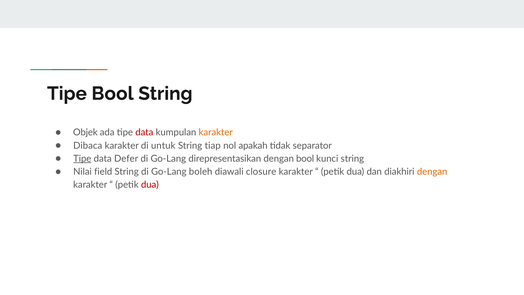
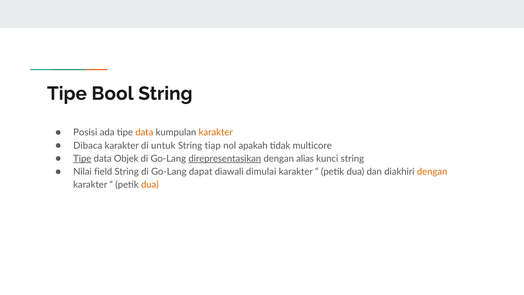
Objek: Objek -> Posisi (85, 132)
data colour: red -> orange (144, 132)
separator: separator -> multicore (312, 145)
Defer: Defer -> Objek (126, 159)
direpresentasikan underline: none -> present (225, 159)
dengan bool: bool -> alias (305, 159)
boleh: boleh -> dapat (201, 172)
closure: closure -> dimulai (261, 172)
dua colour: red -> orange (150, 185)
